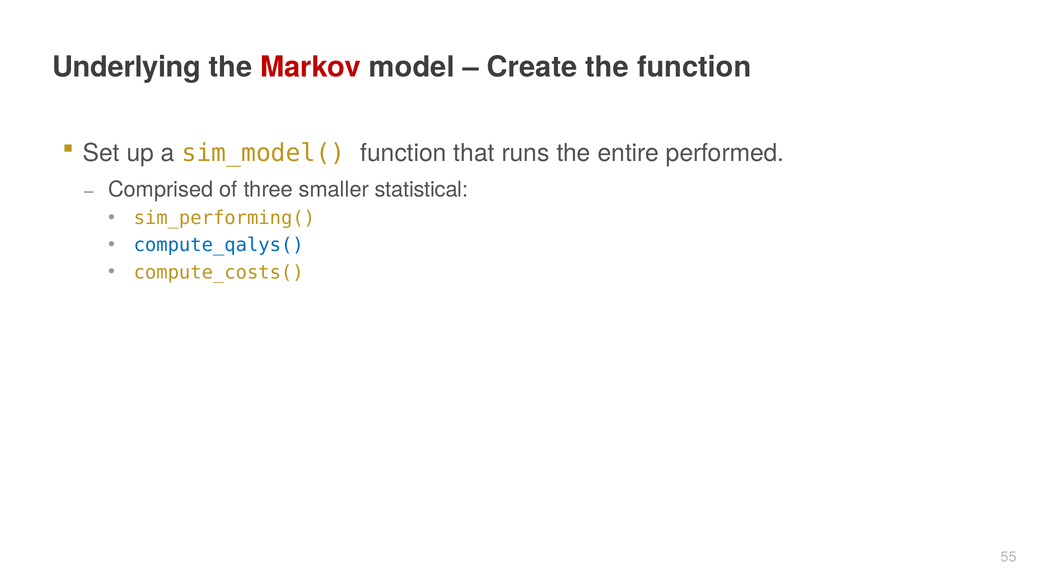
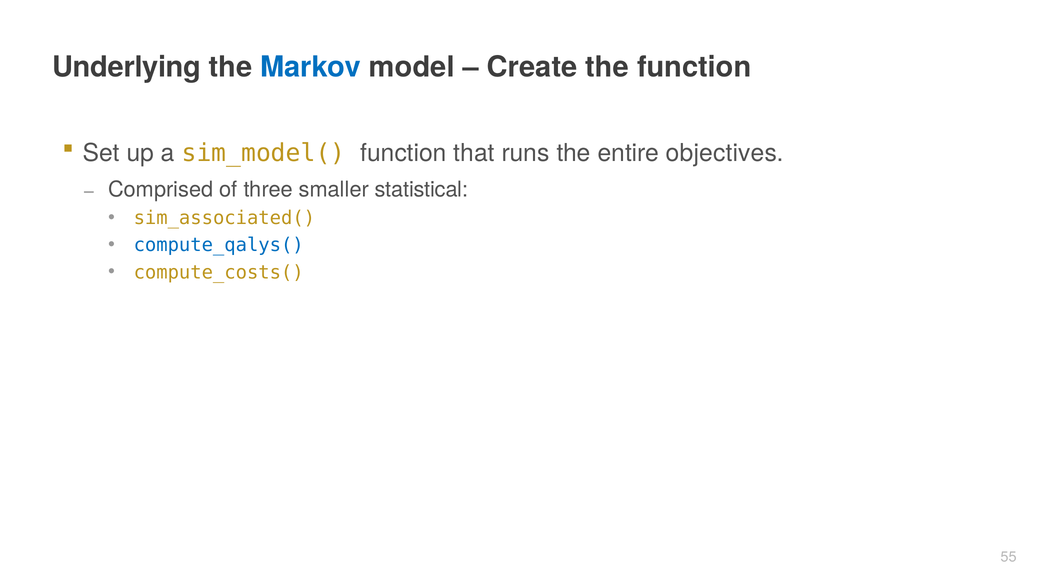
Markov colour: red -> blue (311, 67)
performed: performed -> objectives (725, 153)
sim_performing(: sim_performing( -> sim_associated( (224, 218)
